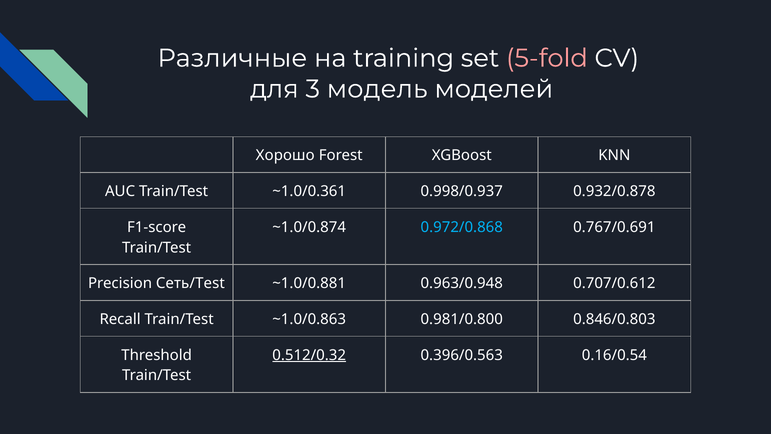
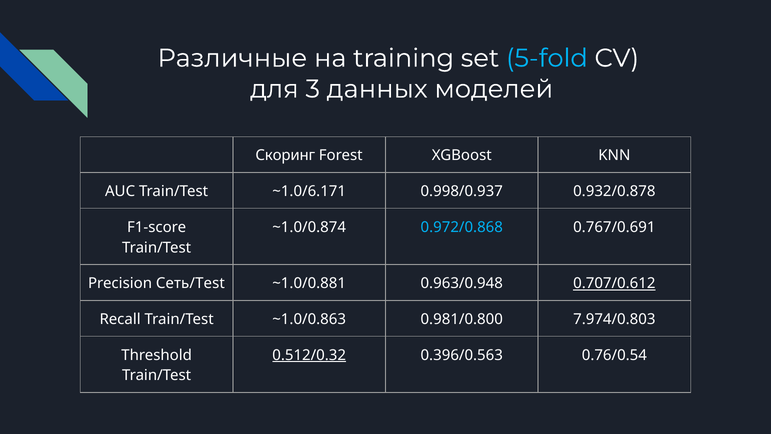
5-fold colour: pink -> light blue (547, 58)
модель: модель -> данных (377, 89)
Хорошо: Хорошо -> Скоринг (285, 155)
~1.0/0.361: ~1.0/0.361 -> ~1.0/6.171 (309, 191)
0.707/0.612 underline: none -> present (614, 283)
0.846/0.803: 0.846/0.803 -> 7.974/0.803 (614, 319)
0.16/0.54: 0.16/0.54 -> 0.76/0.54 (614, 355)
